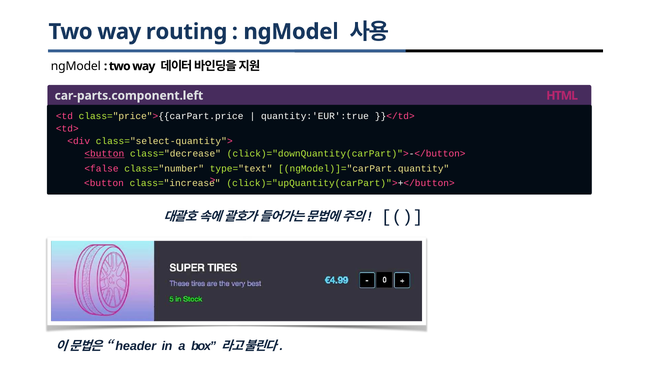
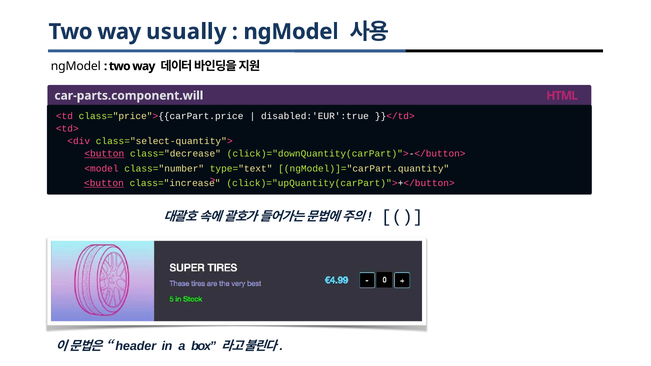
routing: routing -> usually (186, 32)
car-parts.component.left: car-parts.component.left -> car-parts.component.will (129, 96)
quantity:'EUR':true: quantity:'EUR':true -> disabled:'EUR':true (315, 116)
<false: <false -> <model (101, 169)
<button underline: none -> present (104, 183)
